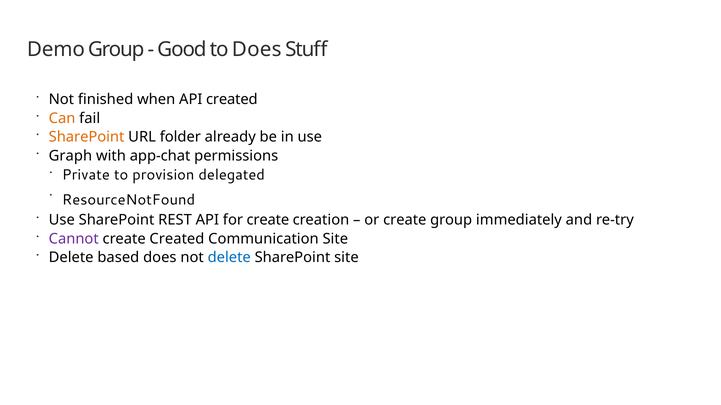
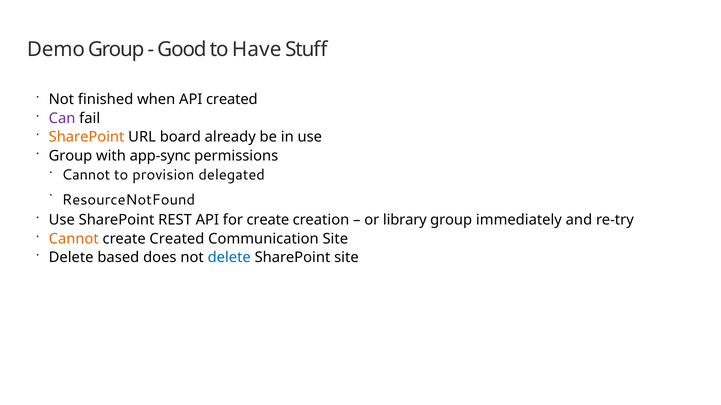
to Does: Does -> Have (257, 49)
Can colour: orange -> purple (62, 118)
folder: folder -> board (180, 137)
Graph: Graph -> Group (70, 156)
app-chat: app-chat -> app-sync (160, 156)
Private: Private -> Cannot (86, 175)
or create: create -> library (405, 220)
Cannot colour: purple -> orange (74, 239)
